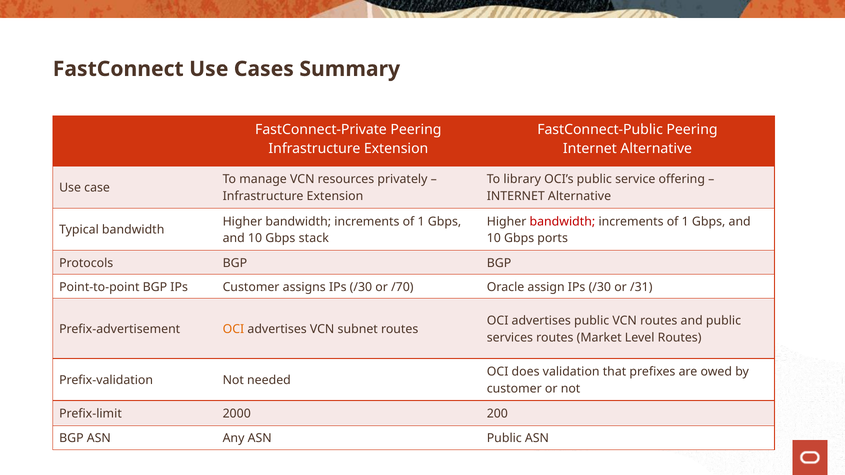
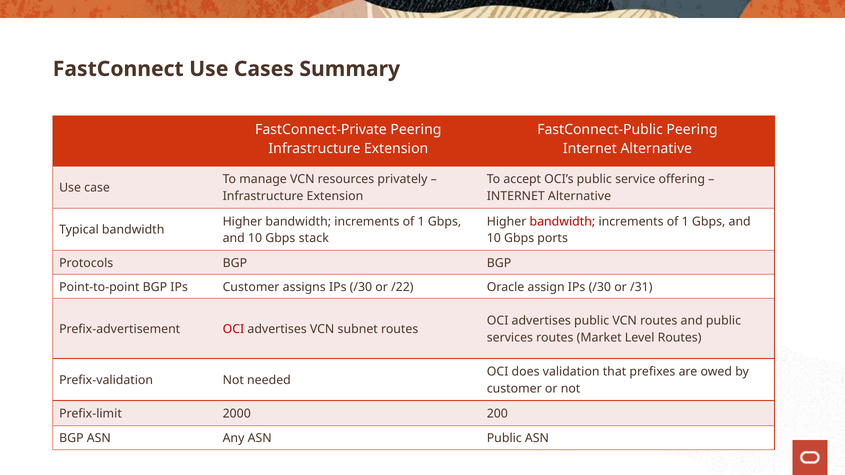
library: library -> accept (522, 180)
/70: /70 -> /22 (402, 287)
OCI colour: orange -> red (233, 329)
